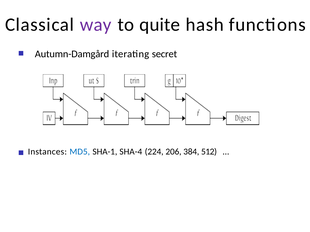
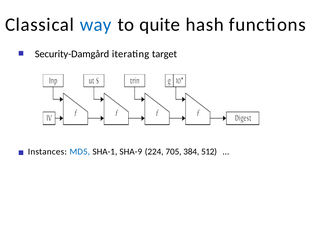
way colour: purple -> blue (96, 25)
Autumn-Damgård: Autumn-Damgård -> Security-Damgård (72, 54)
secret: secret -> target (164, 54)
SHA-4: SHA-4 -> SHA-9 (131, 152)
206: 206 -> 705 (173, 152)
